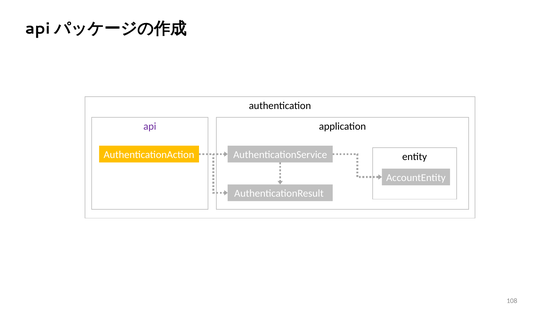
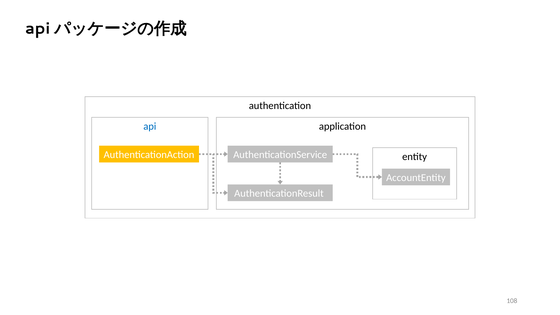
api colour: purple -> blue (150, 126)
